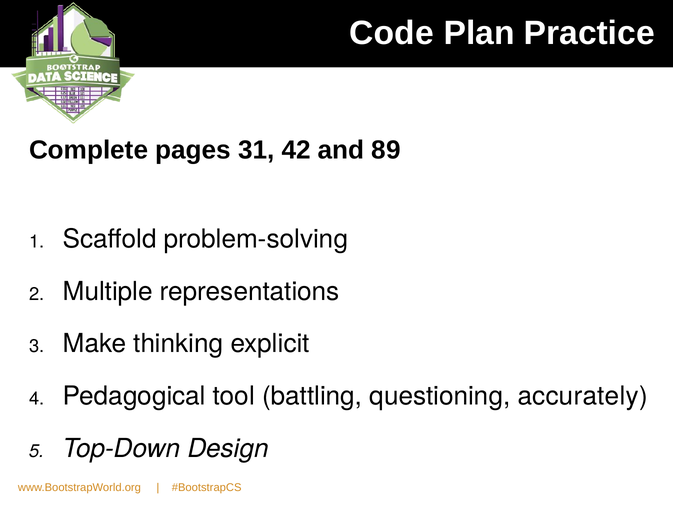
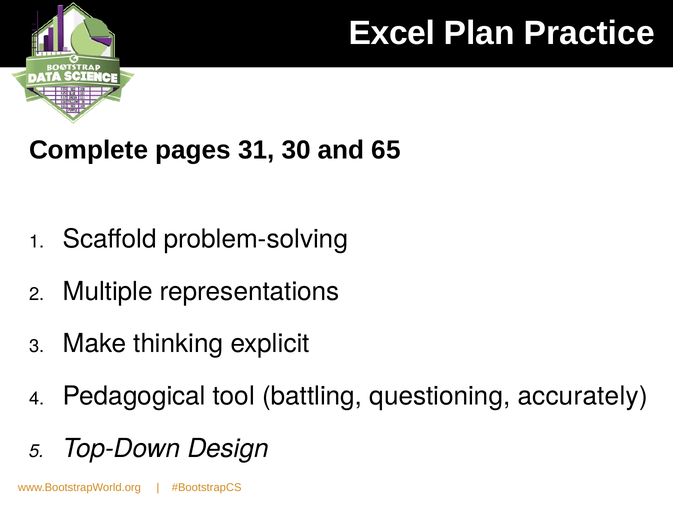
Code: Code -> Excel (392, 33)
42: 42 -> 30 (296, 150)
89: 89 -> 65 (386, 150)
